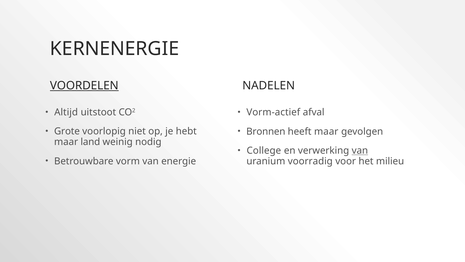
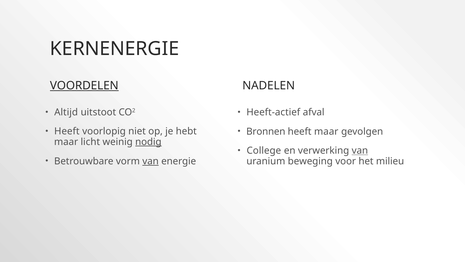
Vorm-actief: Vorm-actief -> Heeft-actief (273, 112)
Grote: Grote -> Heeft (67, 131)
land: land -> licht (90, 142)
nodig underline: none -> present (148, 142)
van underline: none -> present (151, 161)
voorradig: voorradig -> beweging (310, 161)
